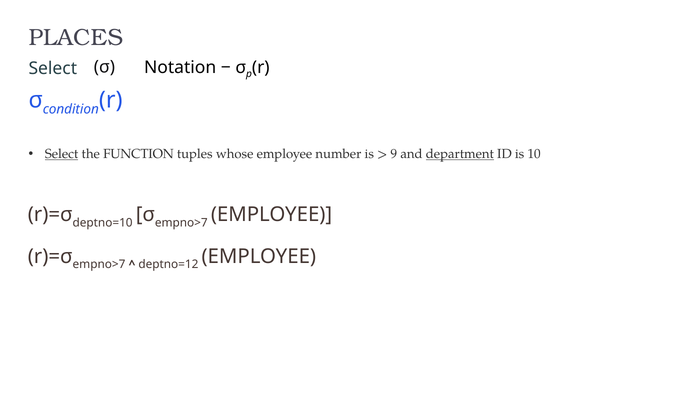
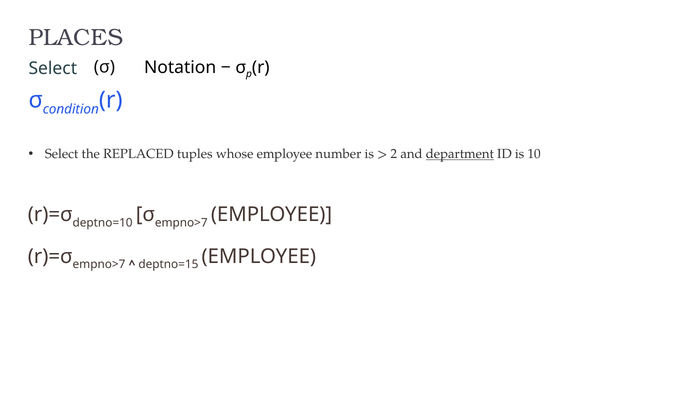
Select underline: present -> none (62, 154)
FUNCTION: FUNCTION -> REPLACED (138, 154)
9: 9 -> 2 (394, 154)
deptno=12: deptno=12 -> deptno=15 (168, 264)
